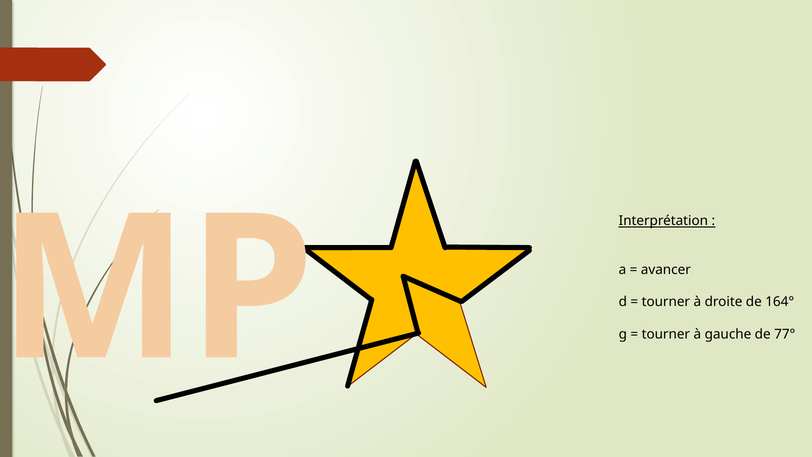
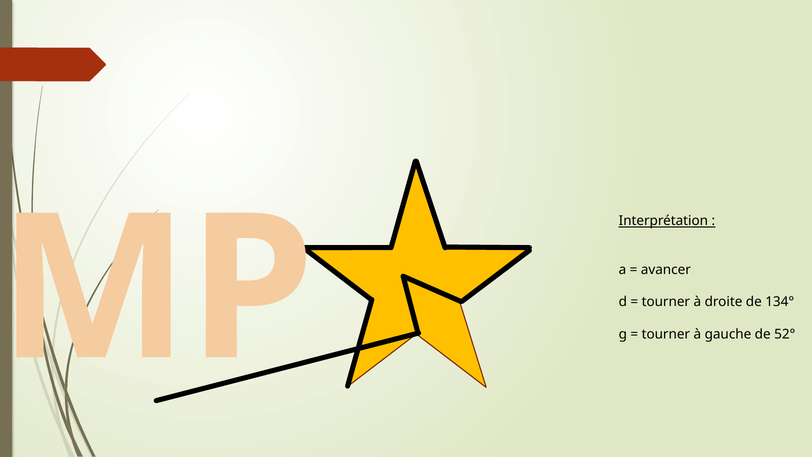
164°: 164° -> 134° (780, 302)
77°: 77° -> 52° (785, 334)
